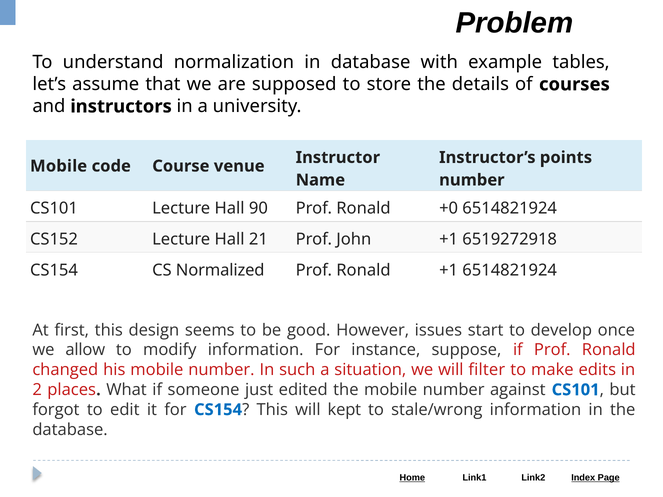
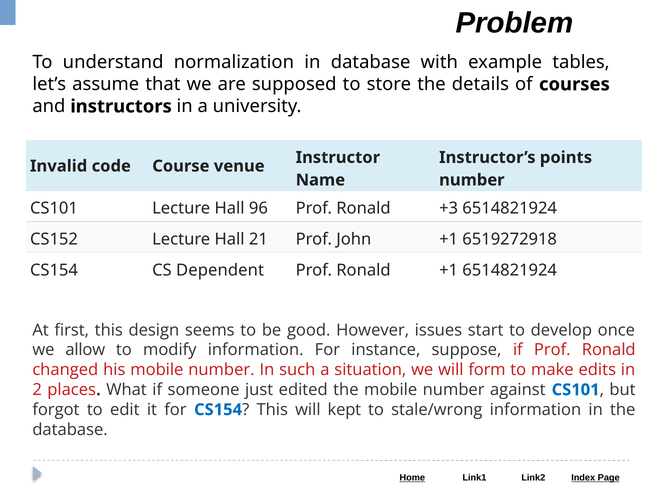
Mobile: Mobile -> Invalid (59, 166)
90: 90 -> 96 (258, 208)
+0: +0 -> +3 (449, 208)
Normalized: Normalized -> Dependent (220, 270)
filter: filter -> form (487, 370)
